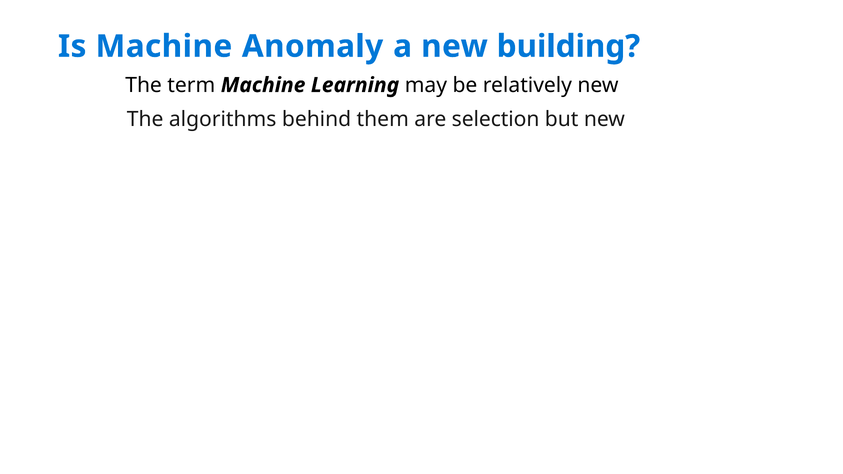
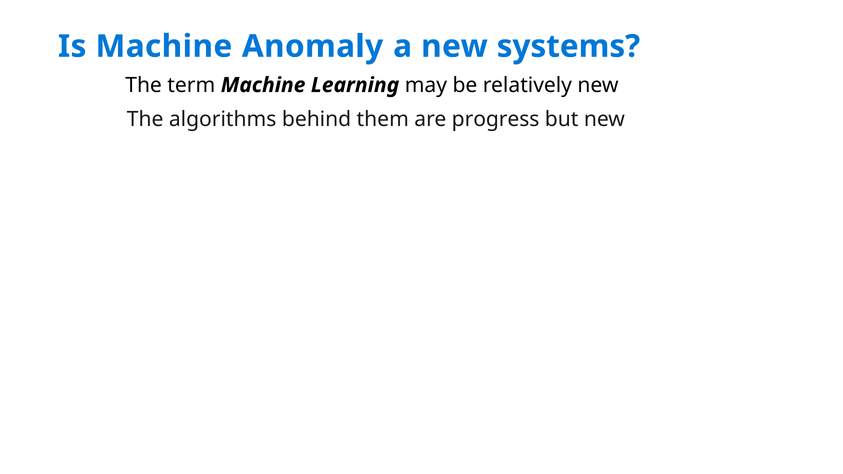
building: building -> systems (568, 46)
selection: selection -> progress (496, 119)
